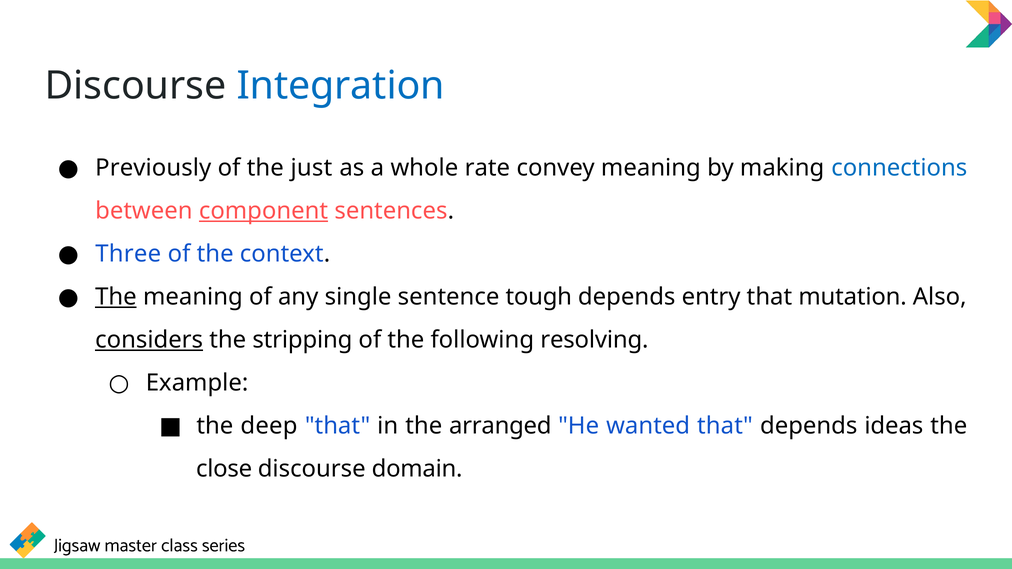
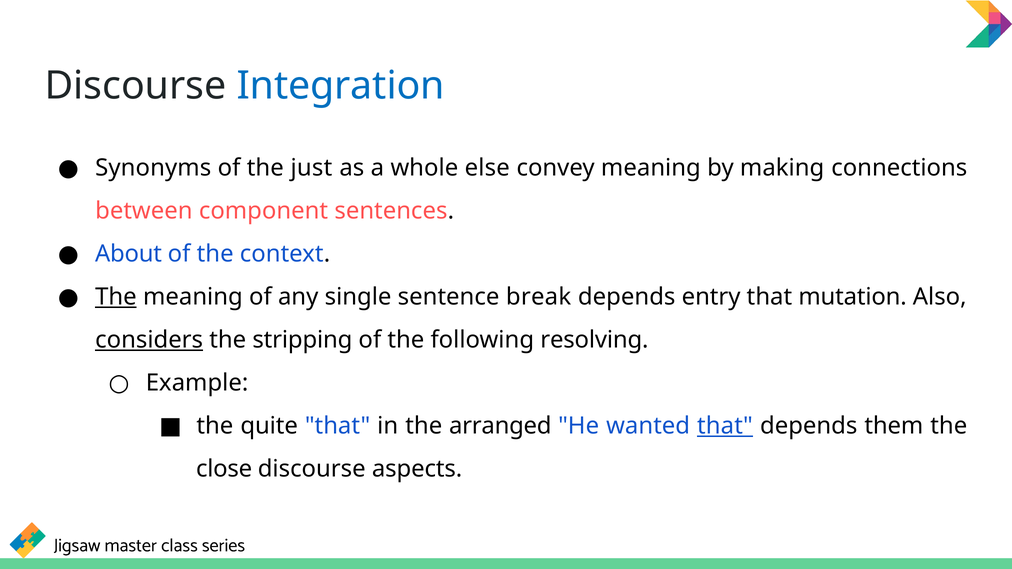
Previously: Previously -> Synonyms (153, 168)
rate: rate -> else (487, 168)
connections colour: blue -> black (899, 168)
component underline: present -> none (263, 211)
Three: Three -> About (128, 254)
tough: tough -> break (539, 297)
deep: deep -> quite (269, 426)
that underline: none -> present (725, 426)
ideas: ideas -> them (894, 426)
domain: domain -> aspects (417, 469)
